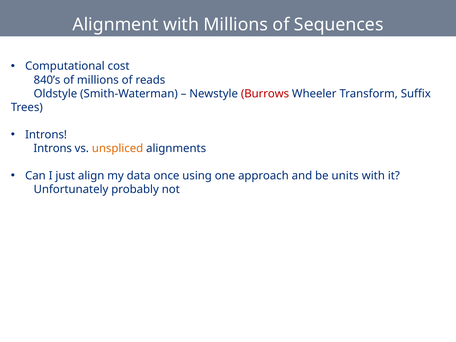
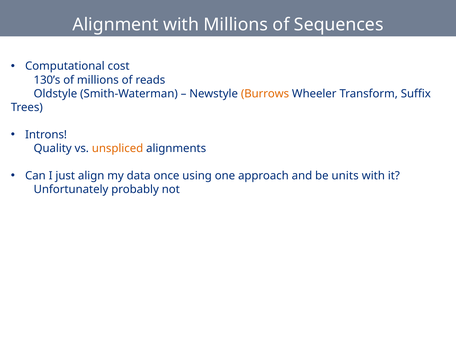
840’s: 840’s -> 130’s (47, 80)
Burrows colour: red -> orange (265, 94)
Introns: Introns -> Quality (53, 148)
